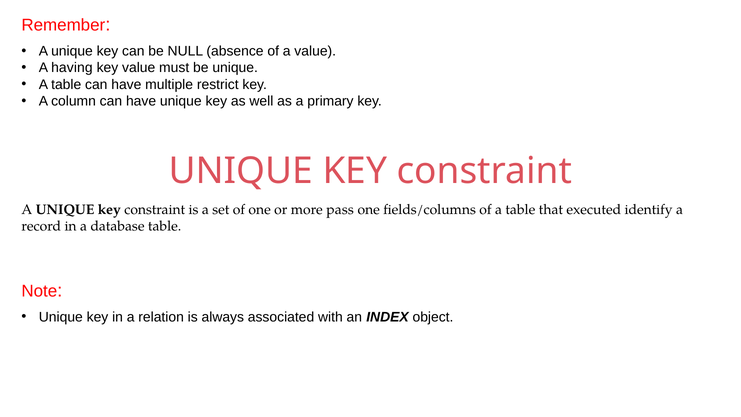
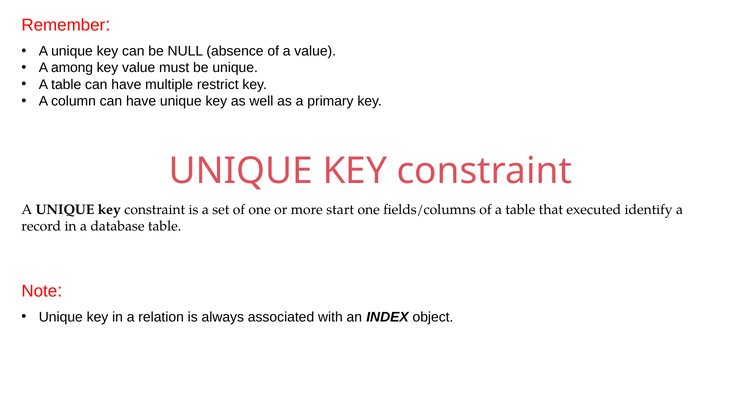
having: having -> among (72, 68)
pass: pass -> start (340, 209)
